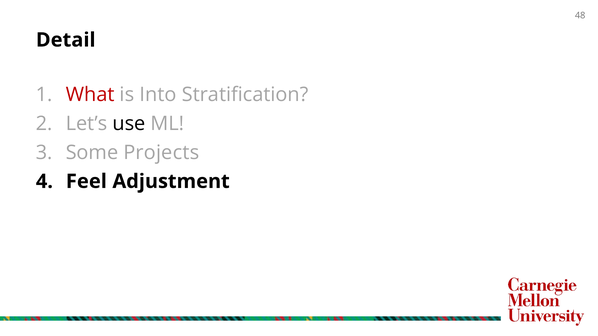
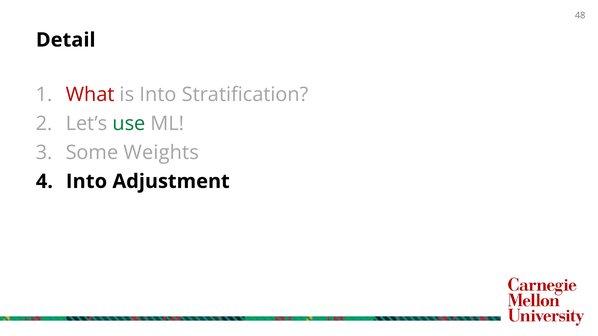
use colour: black -> green (129, 124)
Projects: Projects -> Weights (161, 153)
Feel: Feel -> Into (86, 182)
